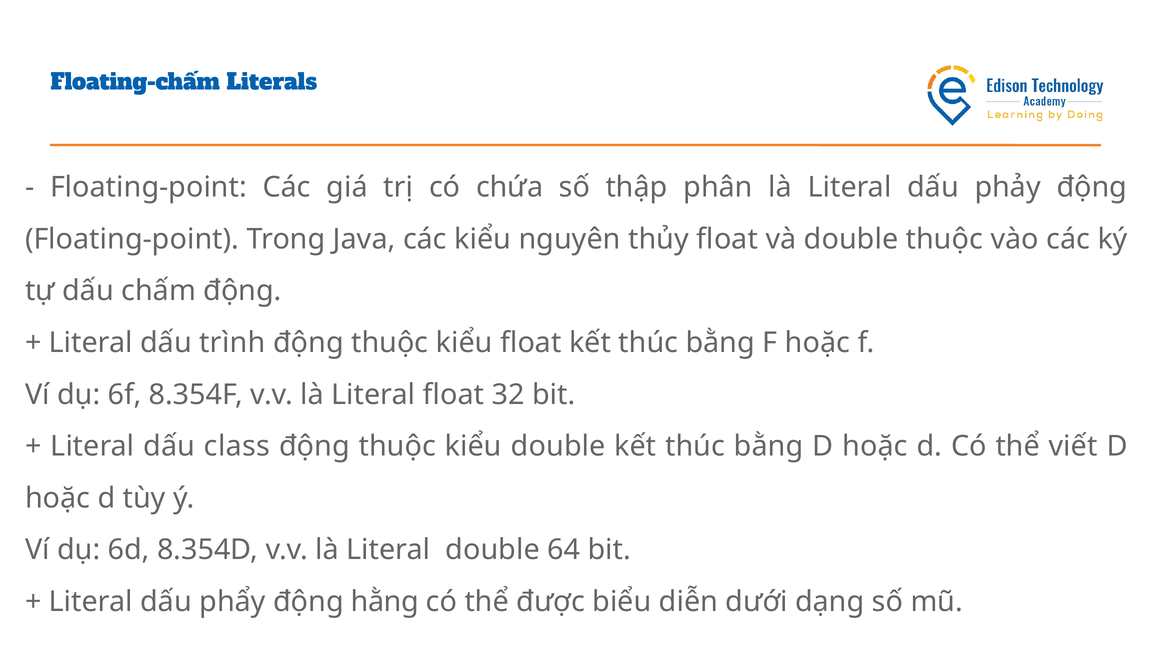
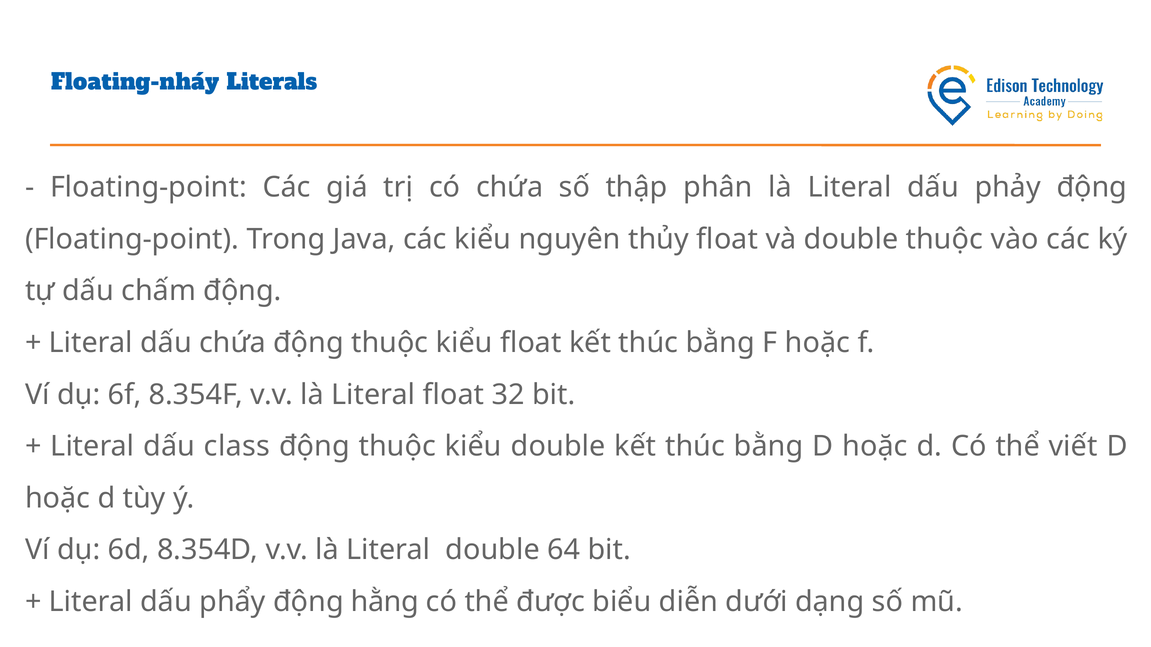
Floating-chấm: Floating-chấm -> Floating-nháy (135, 83)
dấu trình: trình -> chứa (233, 343)
